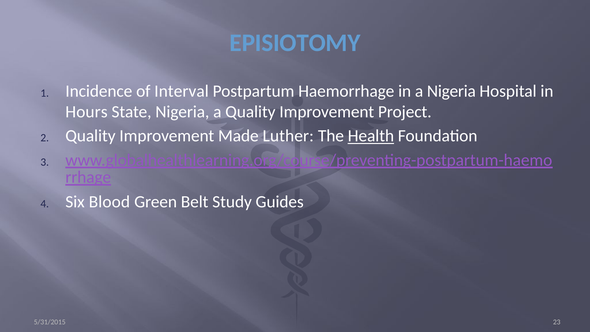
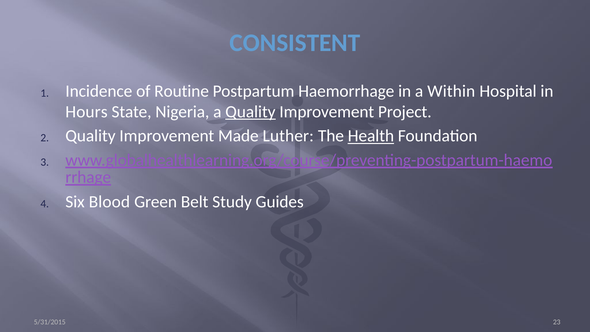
EPISIOTOMY: EPISIOTOMY -> CONSISTENT (295, 43)
Interval: Interval -> Routine (182, 91)
a Nigeria: Nigeria -> Within (451, 91)
Quality underline: none -> present (250, 112)
